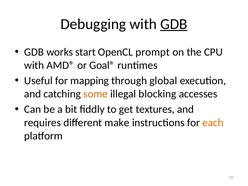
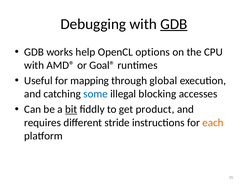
start: start -> help (85, 52)
prompt: prompt -> options (153, 52)
some colour: orange -> blue (96, 94)
bit underline: none -> present (71, 109)
textures: textures -> product (155, 109)
make: make -> stride (117, 123)
